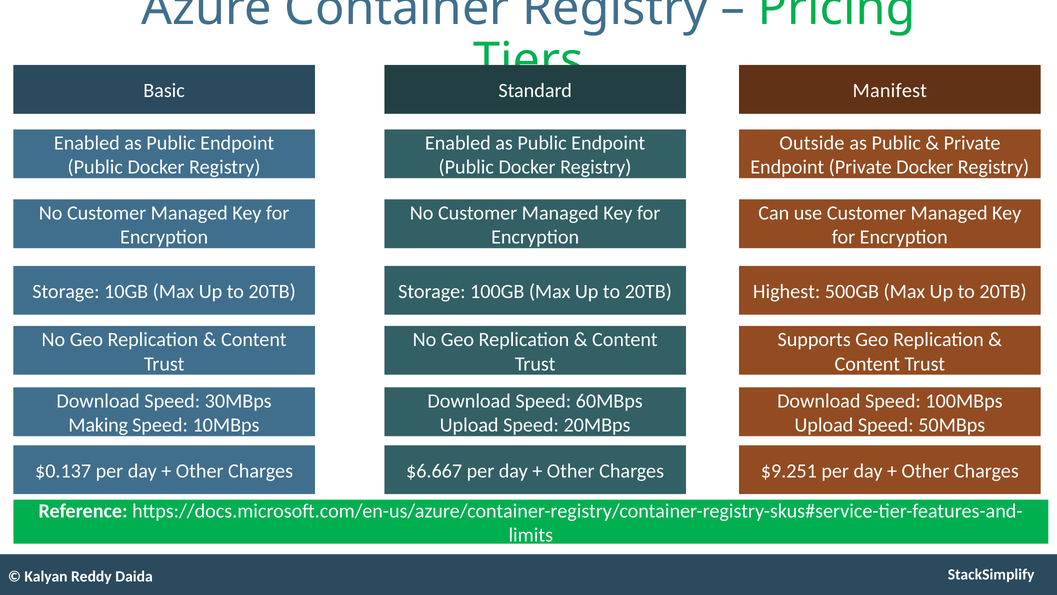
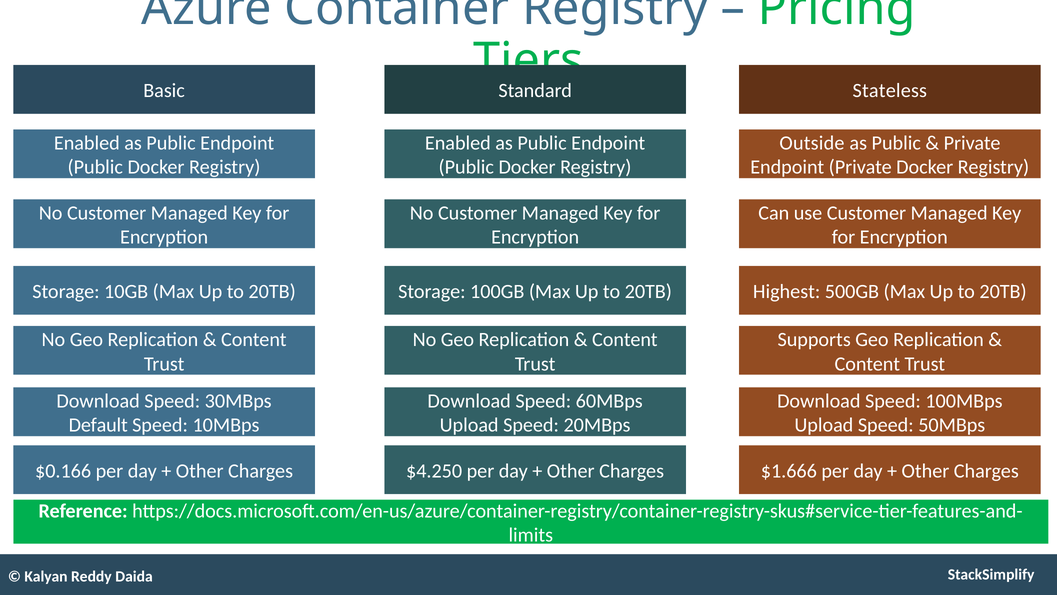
Manifest: Manifest -> Stateless (890, 91)
Making: Making -> Default (98, 425)
$0.137: $0.137 -> $0.166 (63, 471)
$6.667: $6.667 -> $4.250 (434, 471)
$9.251: $9.251 -> $1.666 (789, 471)
